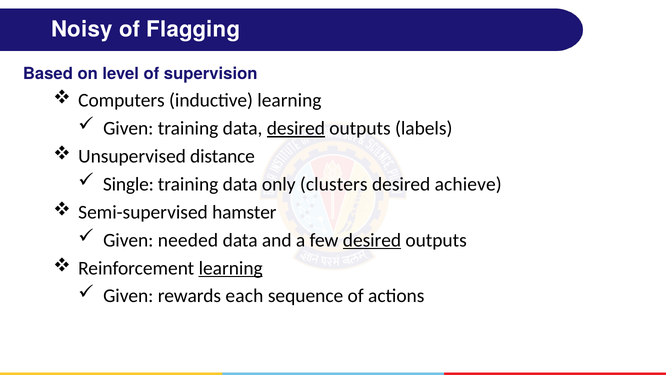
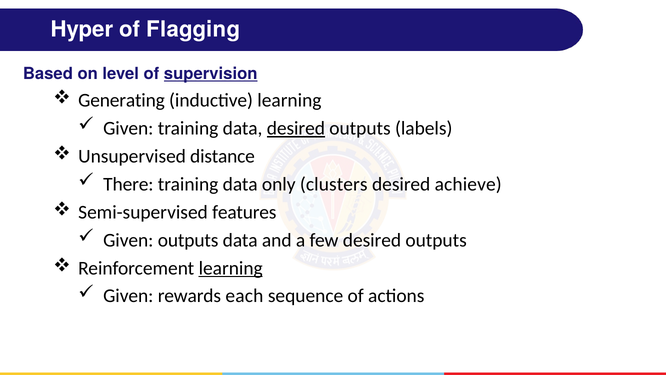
Noisy: Noisy -> Hyper (82, 30)
supervision underline: none -> present (211, 74)
Computers: Computers -> Generating (122, 100)
Single: Single -> There (128, 184)
hamster: hamster -> features (244, 212)
Given needed: needed -> outputs (188, 240)
desired underline: present -> none (372, 240)
